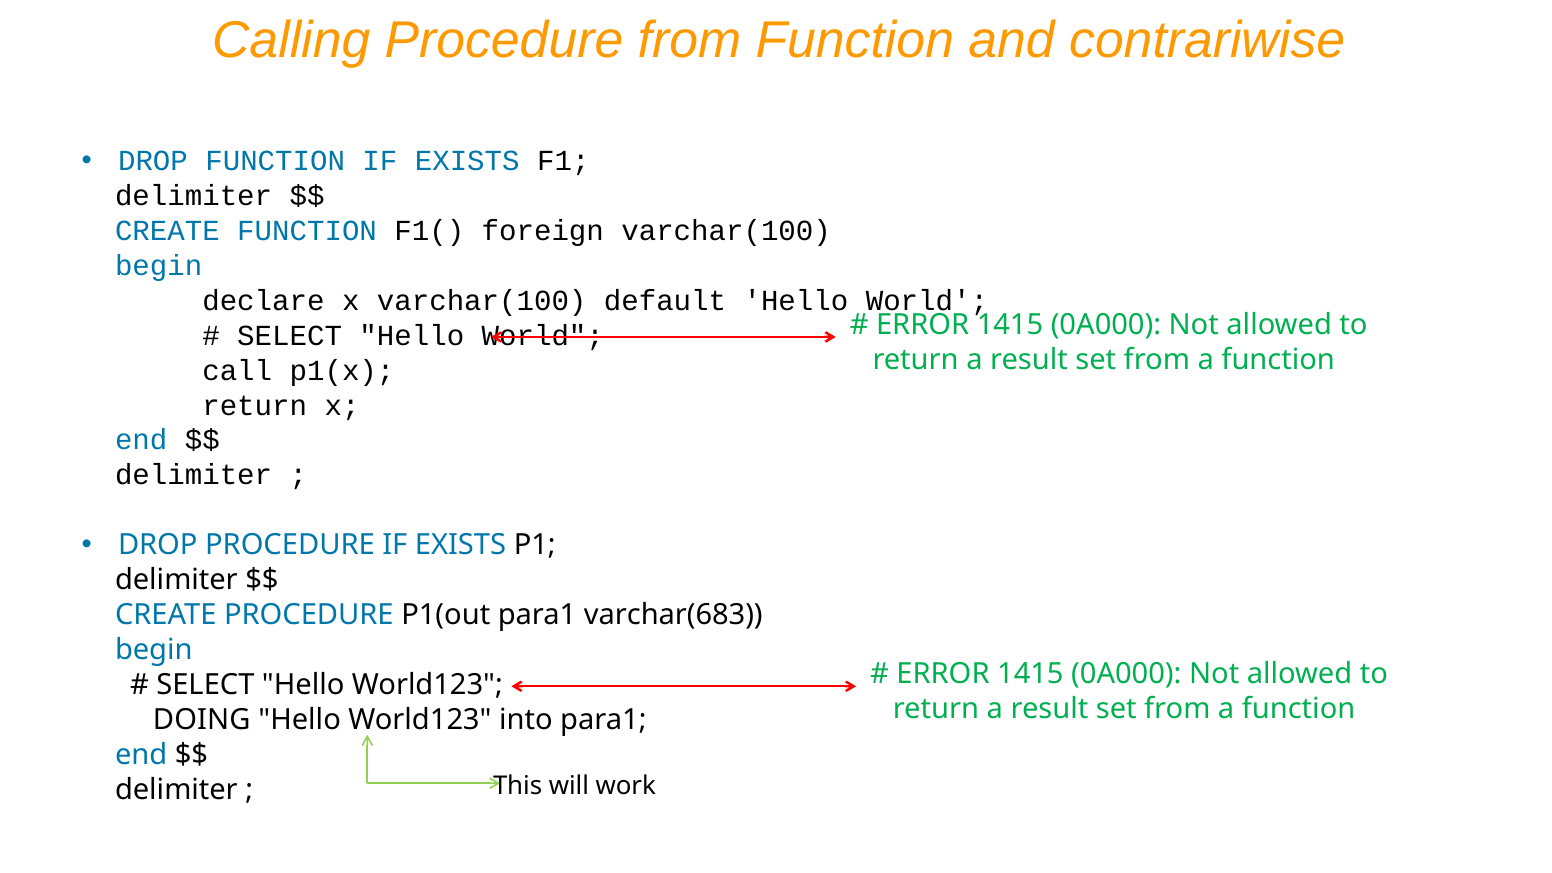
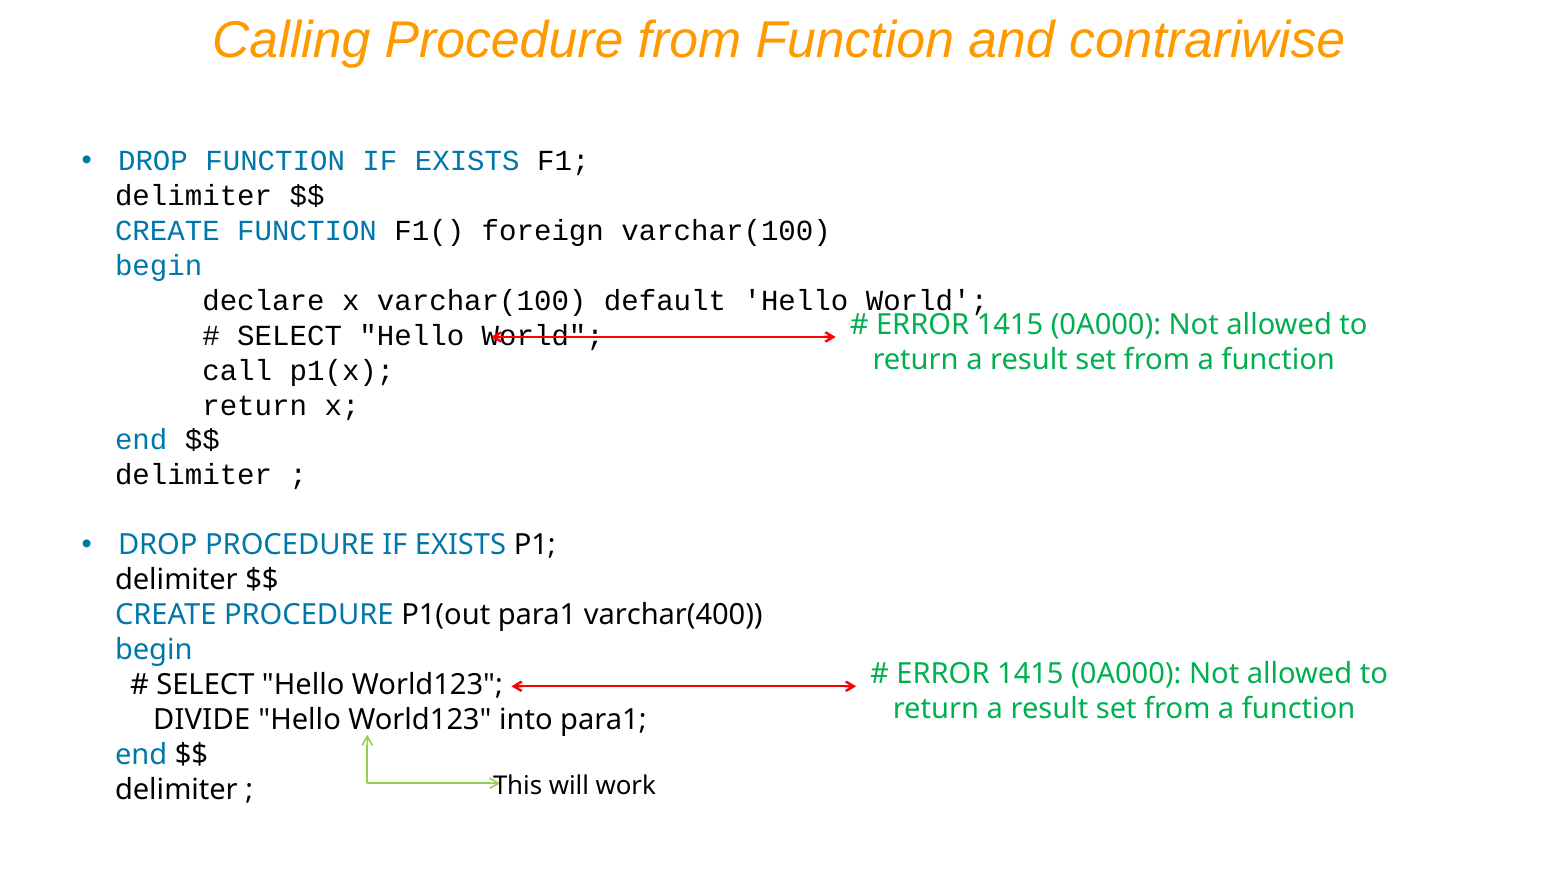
varchar(683: varchar(683 -> varchar(400 (673, 615)
DOING: DOING -> DIVIDE (202, 720)
